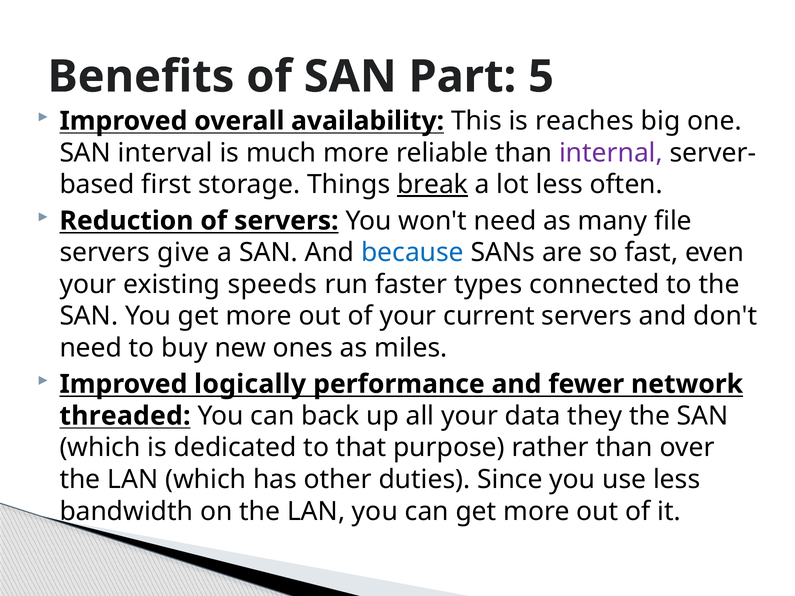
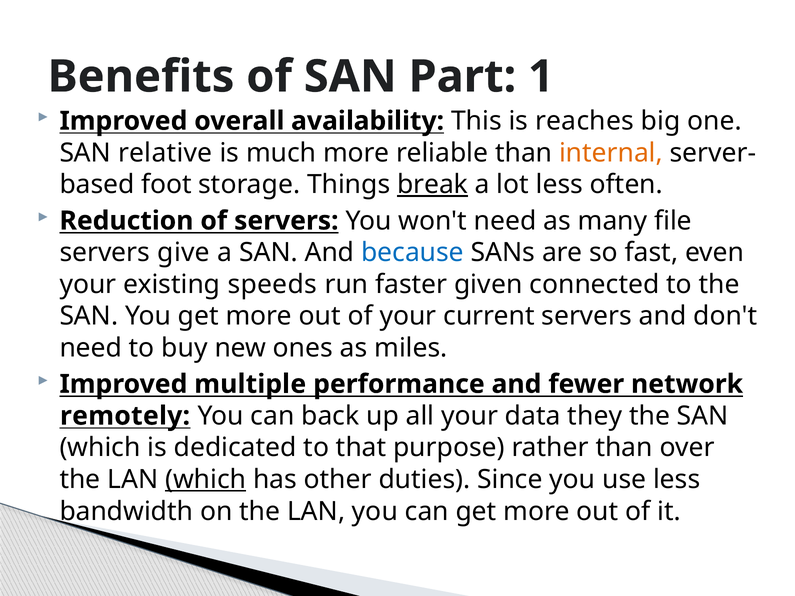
5: 5 -> 1 (541, 77)
interval: interval -> relative (165, 153)
internal colour: purple -> orange (611, 153)
first: first -> foot (166, 185)
types: types -> given (488, 284)
logically: logically -> multiple (250, 384)
threaded: threaded -> remotely (125, 416)
which underline: none -> present (206, 480)
